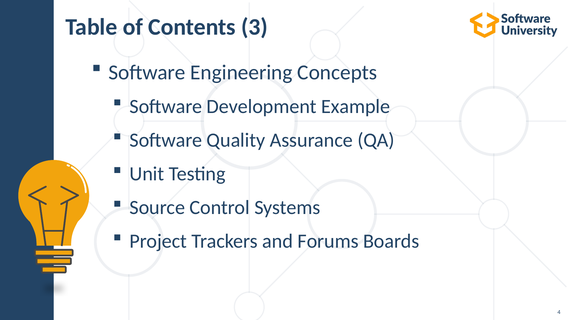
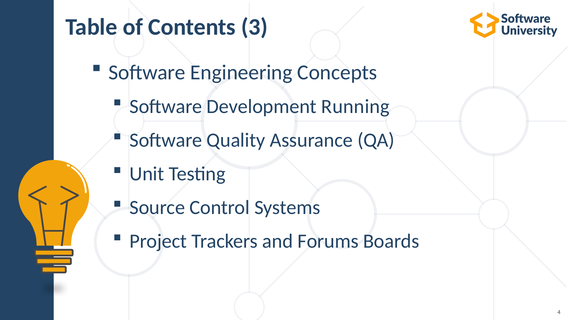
Example: Example -> Running (356, 106)
